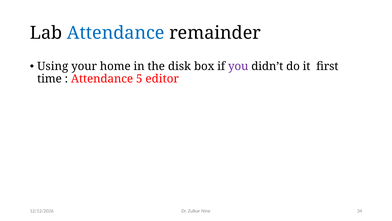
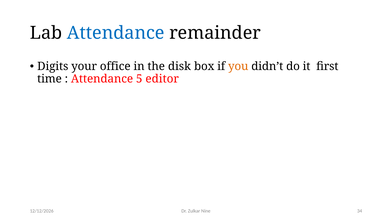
Using: Using -> Digits (53, 66)
home: home -> office (115, 66)
you colour: purple -> orange (238, 66)
